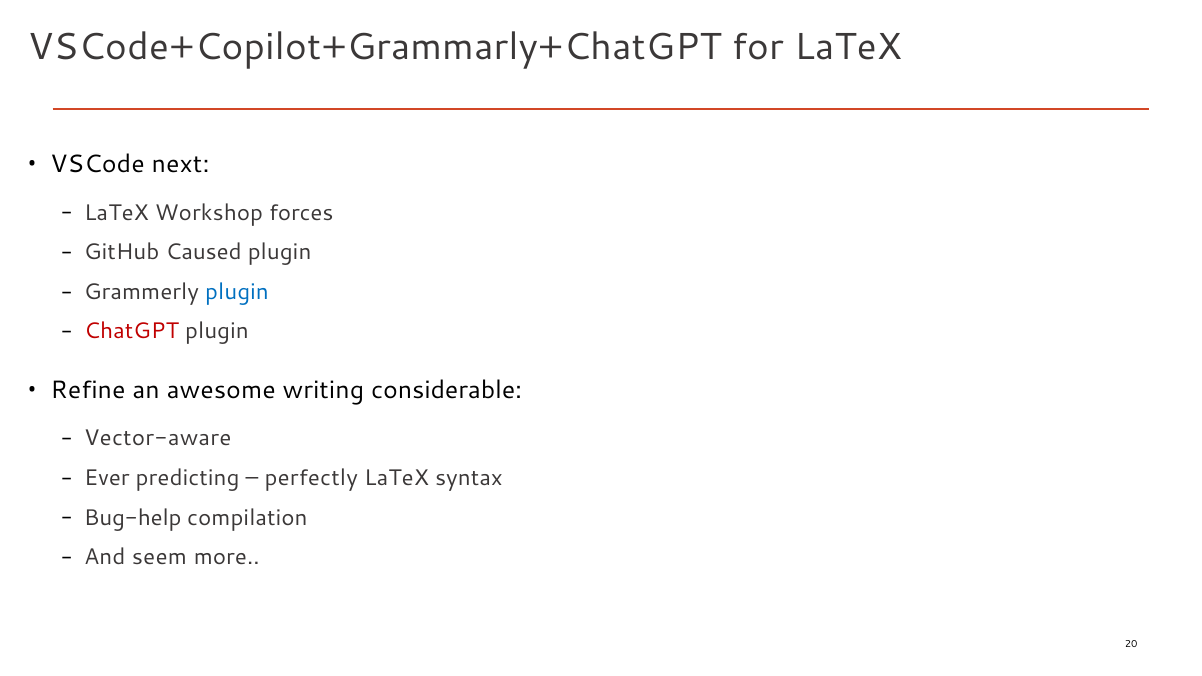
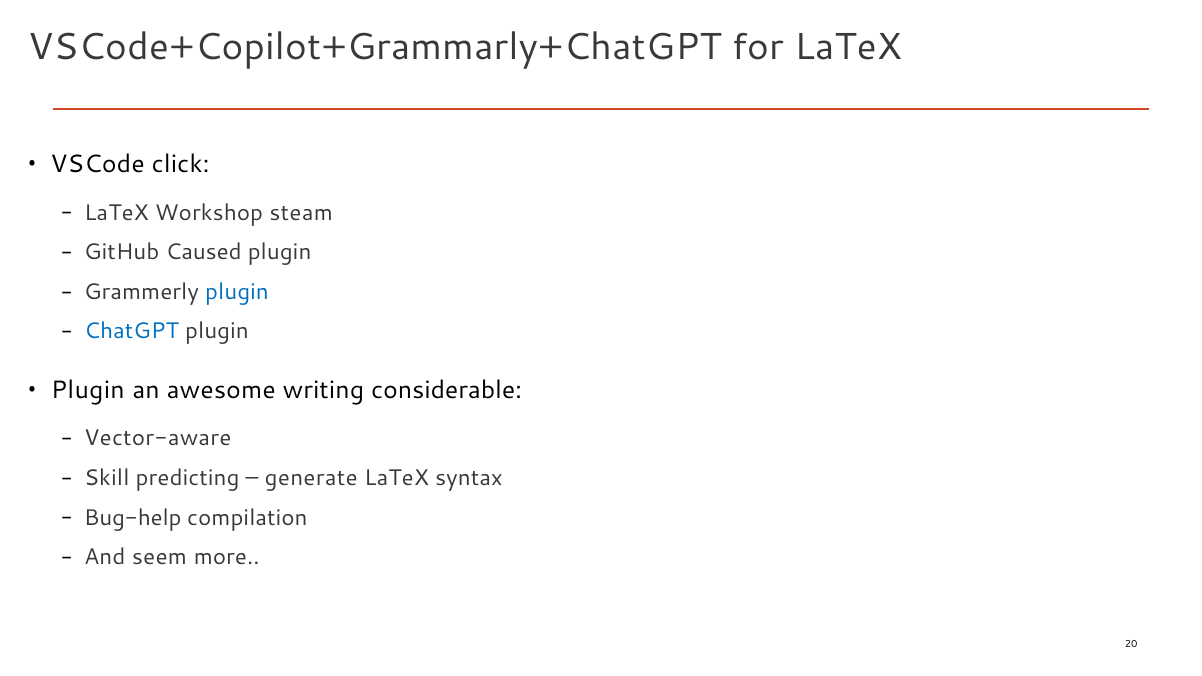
next: next -> click (181, 164)
forces: forces -> steam (301, 213)
ChatGPT colour: red -> blue (132, 331)
Refine: Refine -> Plugin (88, 390)
Ever: Ever -> Skill (107, 478)
perfectly: perfectly -> generate (311, 478)
